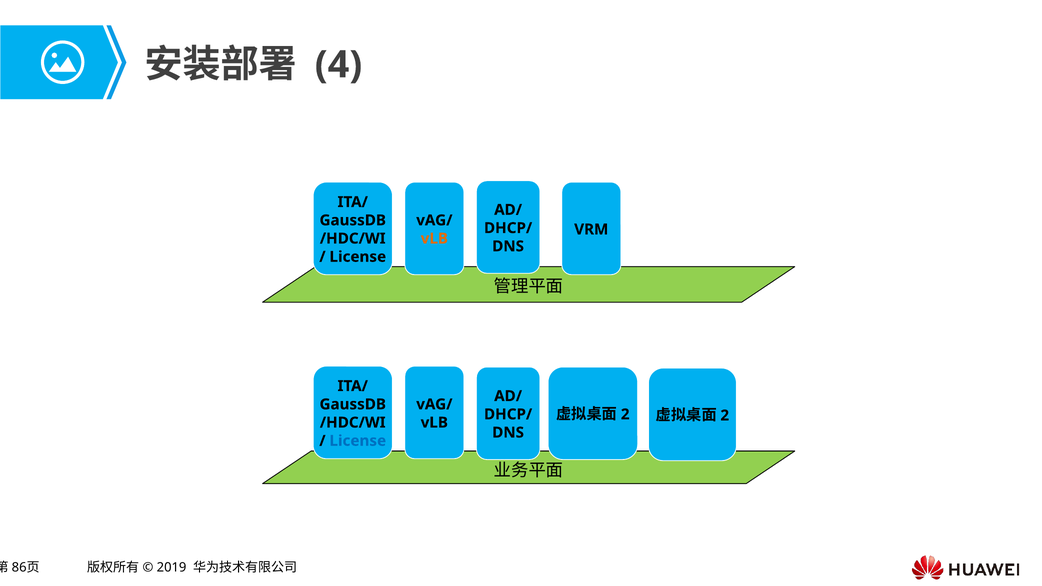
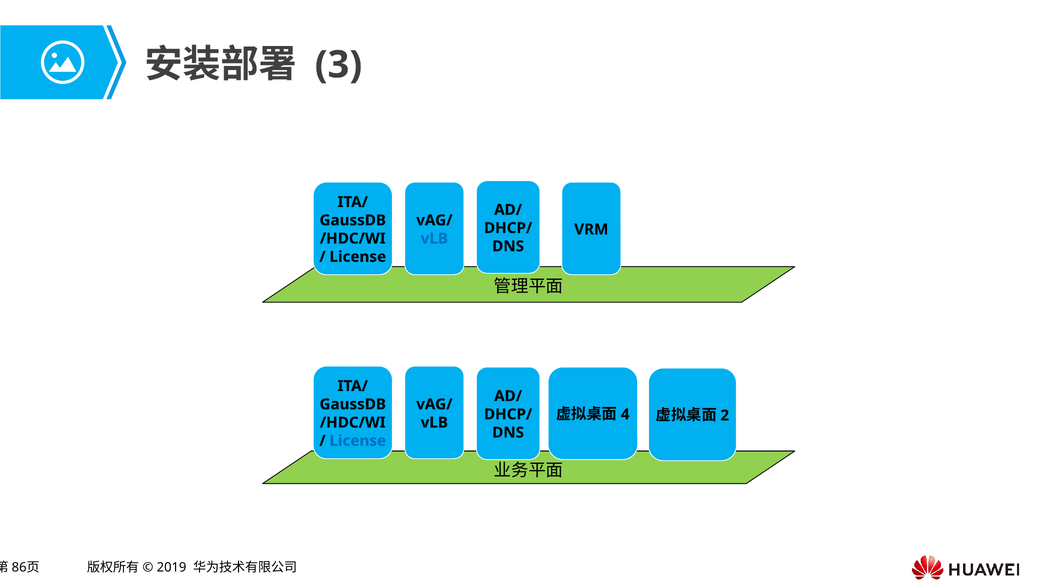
4: 4 -> 3 (338, 65)
vLB colour: orange -> blue (434, 239)
2: 2 -> 4 (625, 414)
